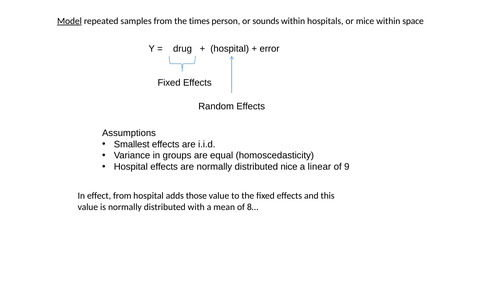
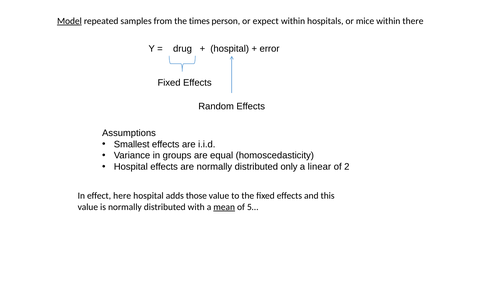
sounds: sounds -> expect (266, 21)
space: space -> there (413, 21)
nice: nice -> only (289, 167)
9: 9 -> 2 (347, 167)
effect from: from -> here (122, 196)
mean underline: none -> present (224, 207)
8…: 8… -> 5… (253, 207)
